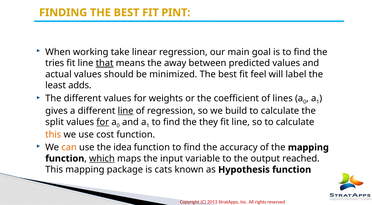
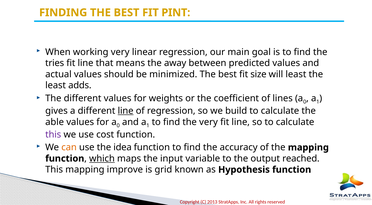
working take: take -> very (120, 52)
that underline: present -> none (105, 63)
feel: feel -> size (258, 74)
will label: label -> least (296, 74)
split: split -> able (55, 122)
for underline: present -> none (103, 122)
the they: they -> very (209, 122)
this colour: orange -> purple (53, 135)
package: package -> improve (125, 170)
cats: cats -> grid (163, 170)
